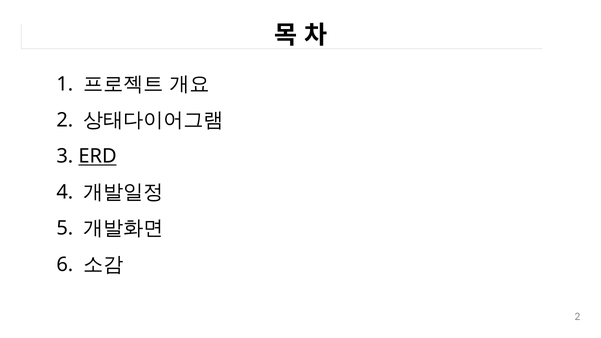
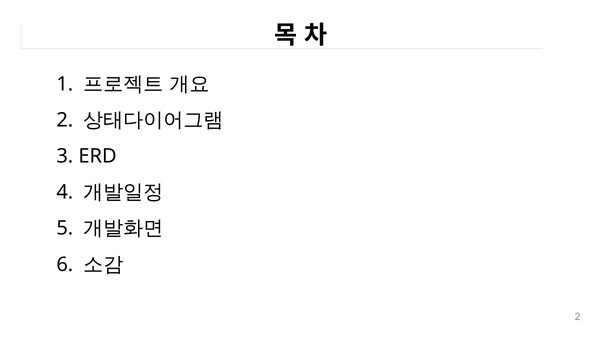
ERD underline: present -> none (98, 156)
